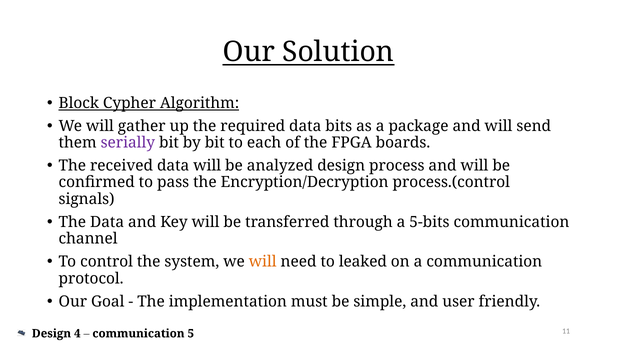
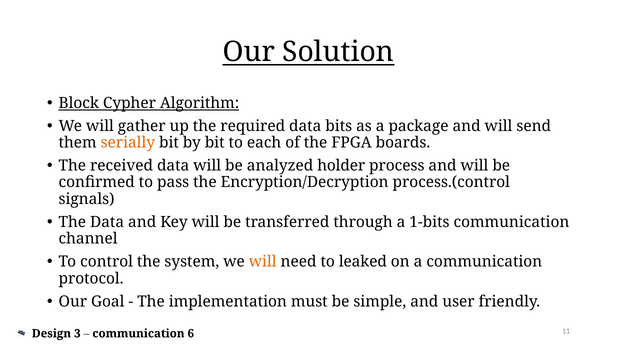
serially colour: purple -> orange (128, 143)
analyzed design: design -> holder (341, 166)
5-bits: 5-bits -> 1-bits (429, 222)
4: 4 -> 3 (77, 334)
5: 5 -> 6 (191, 334)
